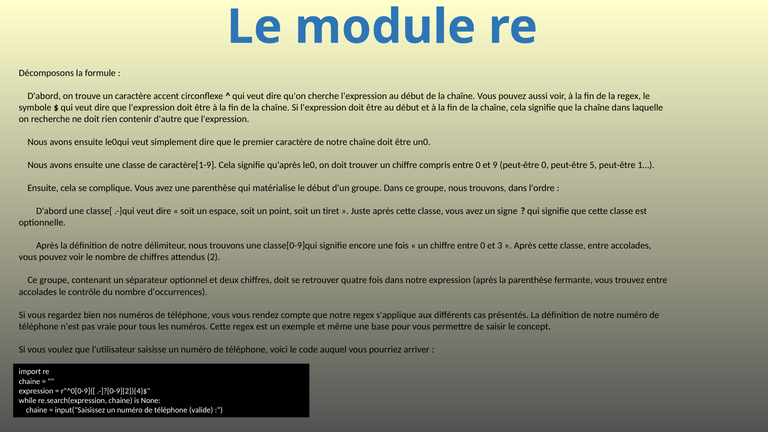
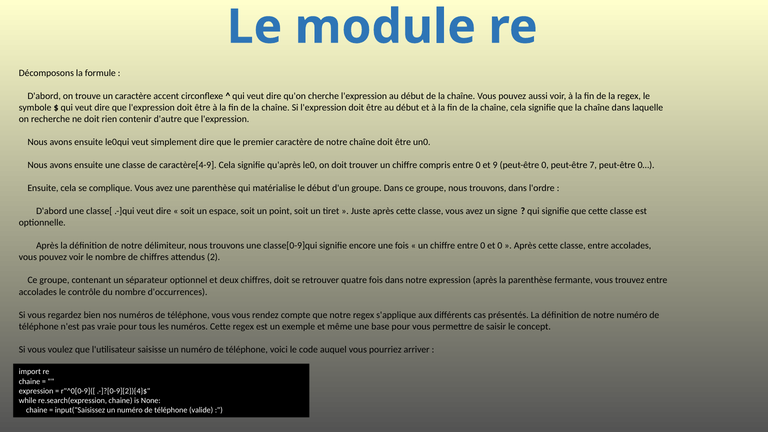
caractère[1-9: caractère[1-9 -> caractère[4-9 (188, 165)
5: 5 -> 7 (593, 165)
1…: 1… -> 0… (646, 165)
et 3: 3 -> 0 (500, 246)
